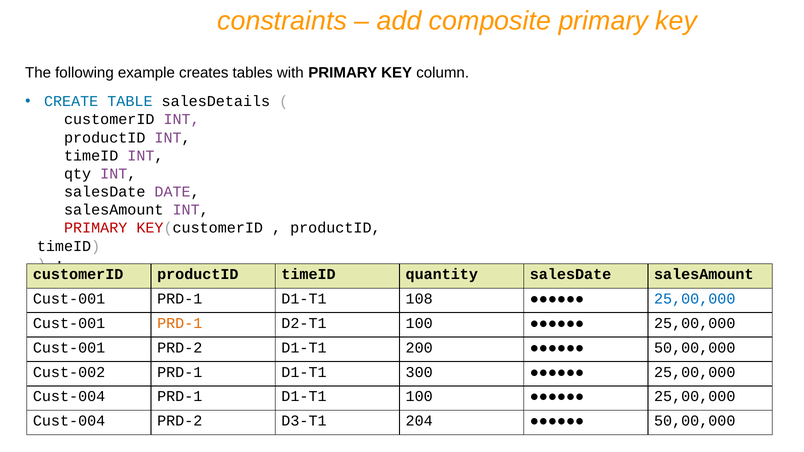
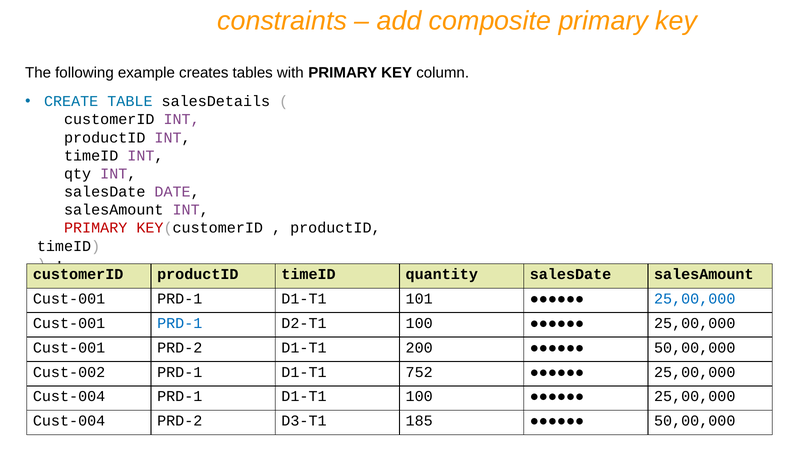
108: 108 -> 101 (419, 299)
PRD-1 colour: orange -> blue (180, 323)
300: 300 -> 752 (419, 372)
204: 204 -> 185 (419, 421)
